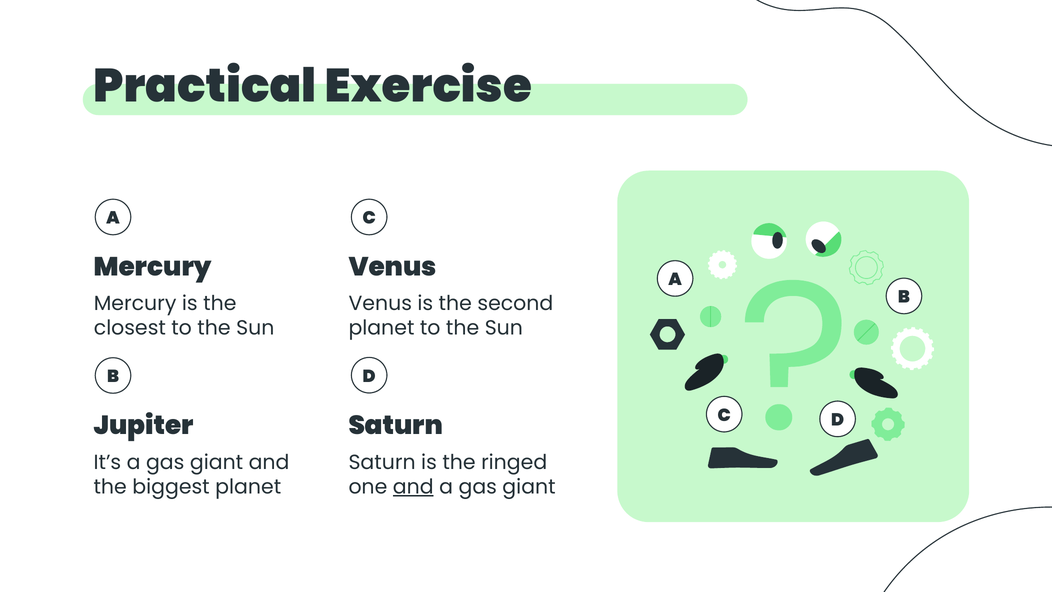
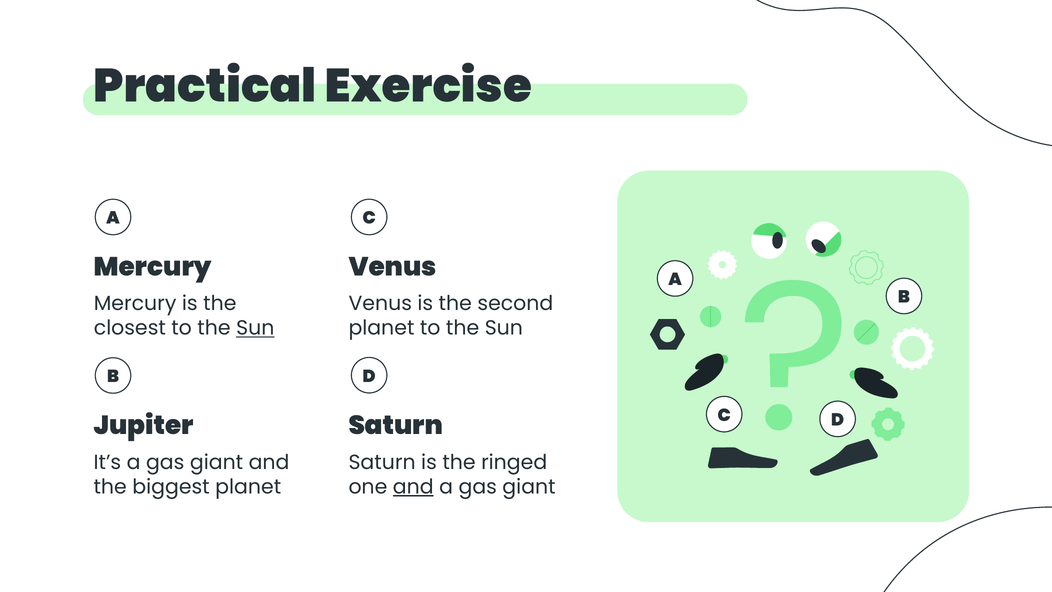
Sun underline: none -> present (255, 328)
